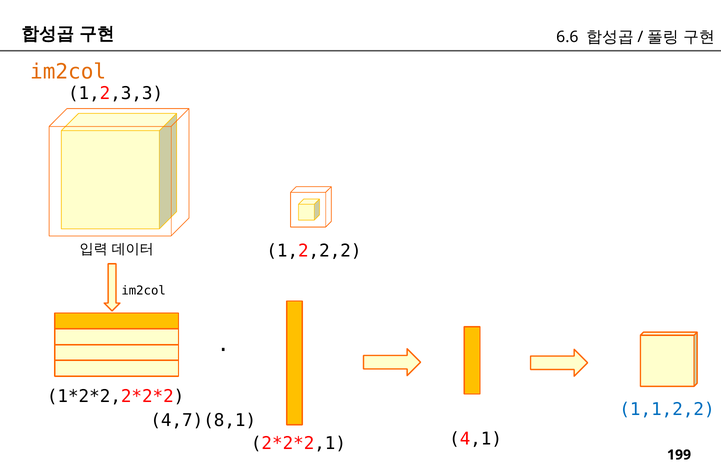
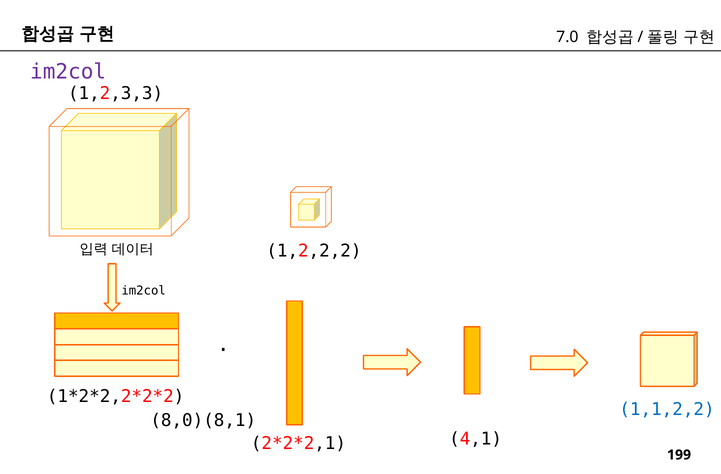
6.6: 6.6 -> 7.0 (567, 37)
im2col colour: orange -> purple (68, 72)
4,7)(8,1: 4,7)(8,1 -> 8,0)(8,1 (203, 420)
